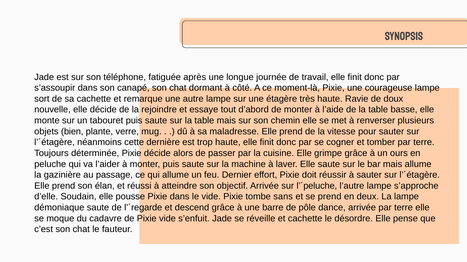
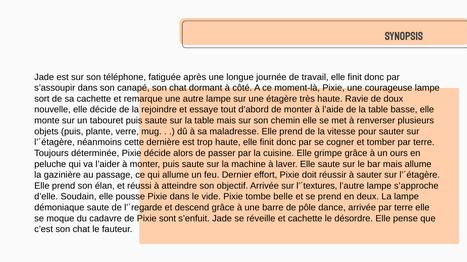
objets bien: bien -> puis (72, 132)
l’´peluche: l’´peluche -> l’´textures (317, 186)
sans: sans -> belle (283, 197)
Pixie vide: vide -> sont (168, 219)
